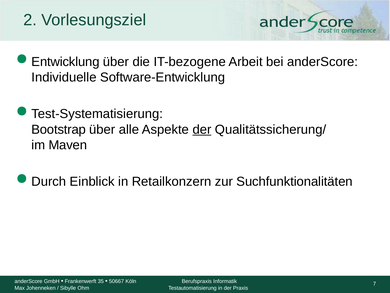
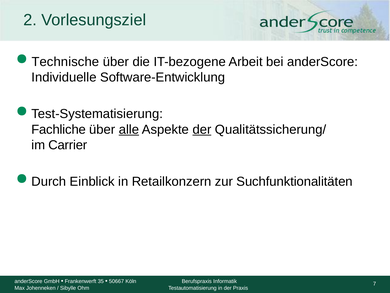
Entwicklung: Entwicklung -> Technische (65, 62)
Bootstrap: Bootstrap -> Fachliche (59, 129)
alle underline: none -> present (129, 129)
Maven: Maven -> Carrier (68, 145)
